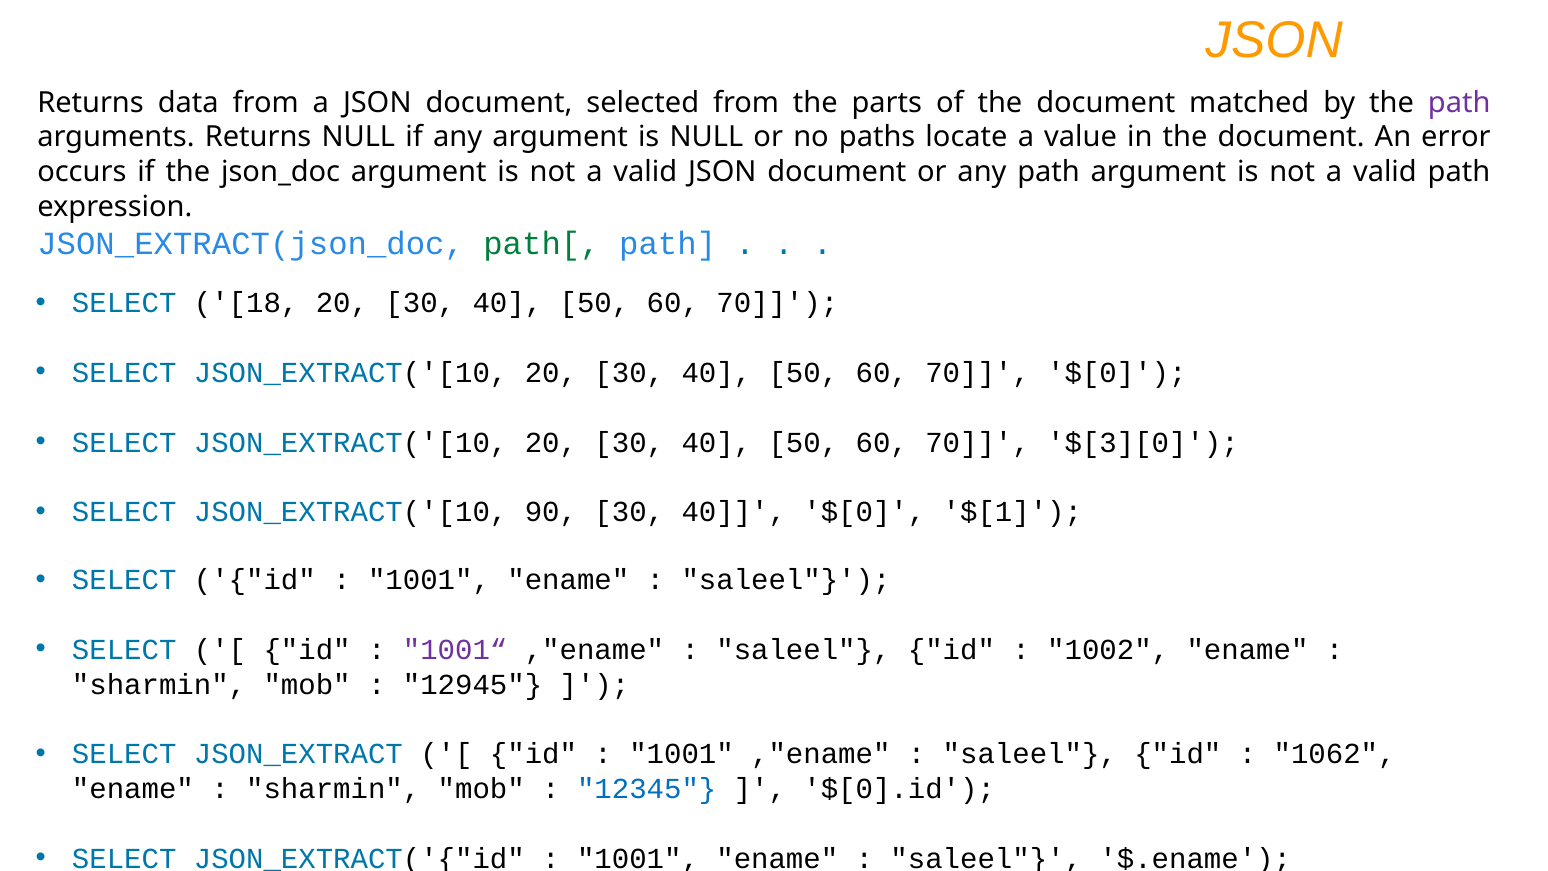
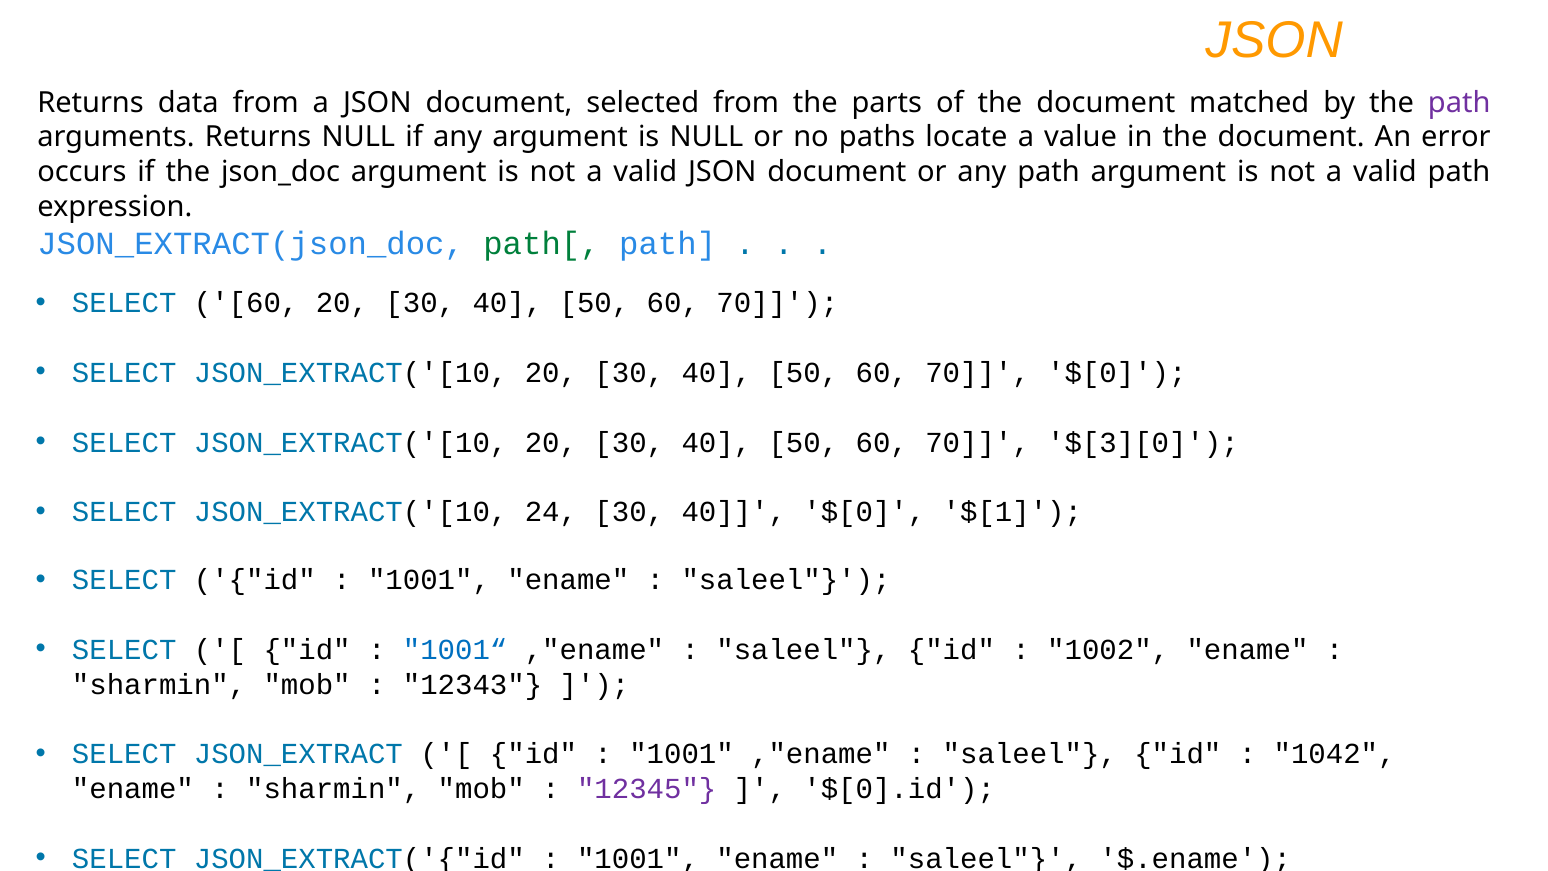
SELECT 18: 18 -> 60 (246, 303)
90: 90 -> 24 (551, 512)
1001“ colour: purple -> blue (455, 650)
12945: 12945 -> 12343 (473, 684)
1062: 1062 -> 1042 (1335, 754)
12345 colour: blue -> purple (647, 789)
